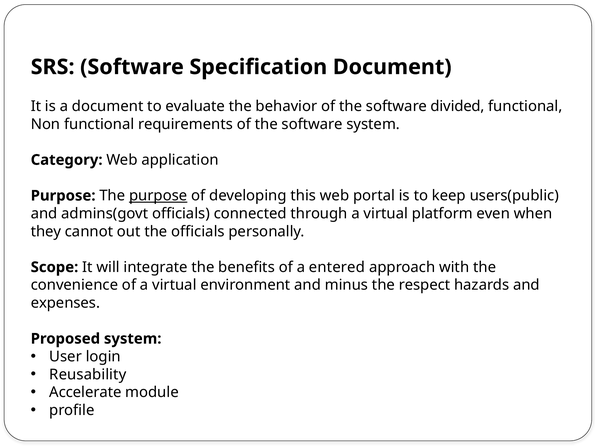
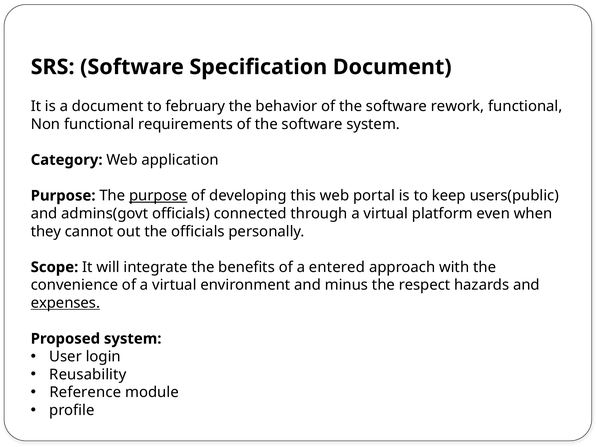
evaluate: evaluate -> february (195, 106)
divided: divided -> rework (458, 106)
expenses underline: none -> present (65, 303)
Accelerate: Accelerate -> Reference (85, 392)
